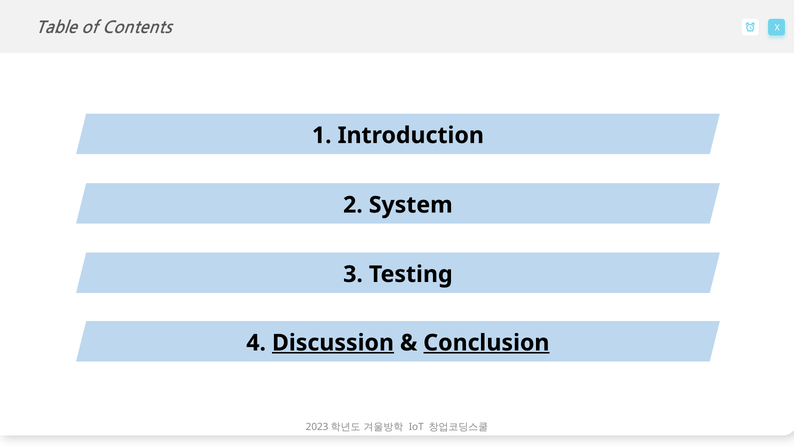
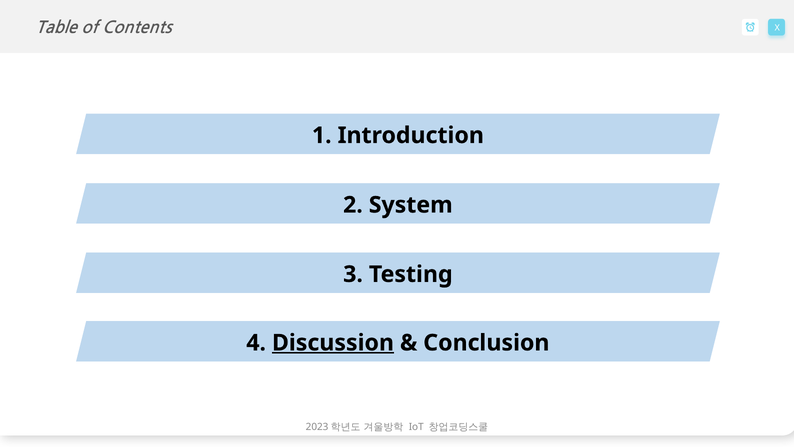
Conclusion underline: present -> none (486, 343)
